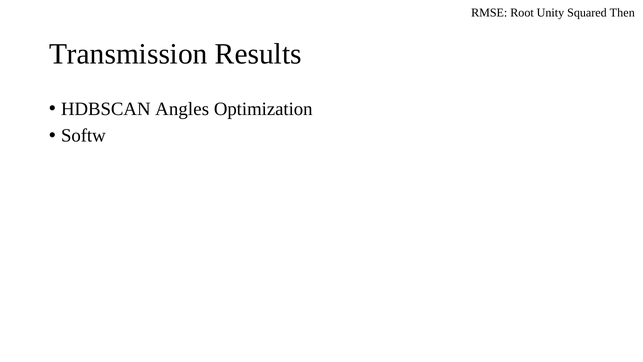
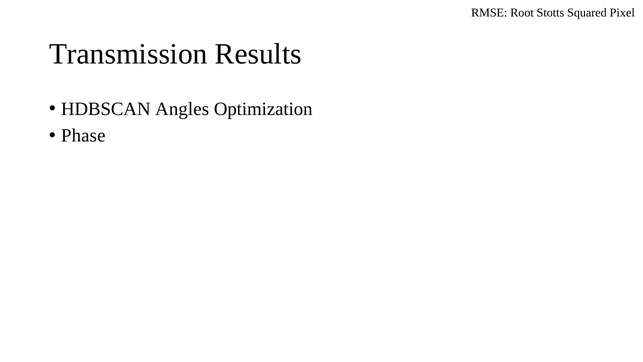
Unity: Unity -> Stotts (550, 13)
Then: Then -> Pixel (622, 13)
Softw: Softw -> Phase (83, 136)
